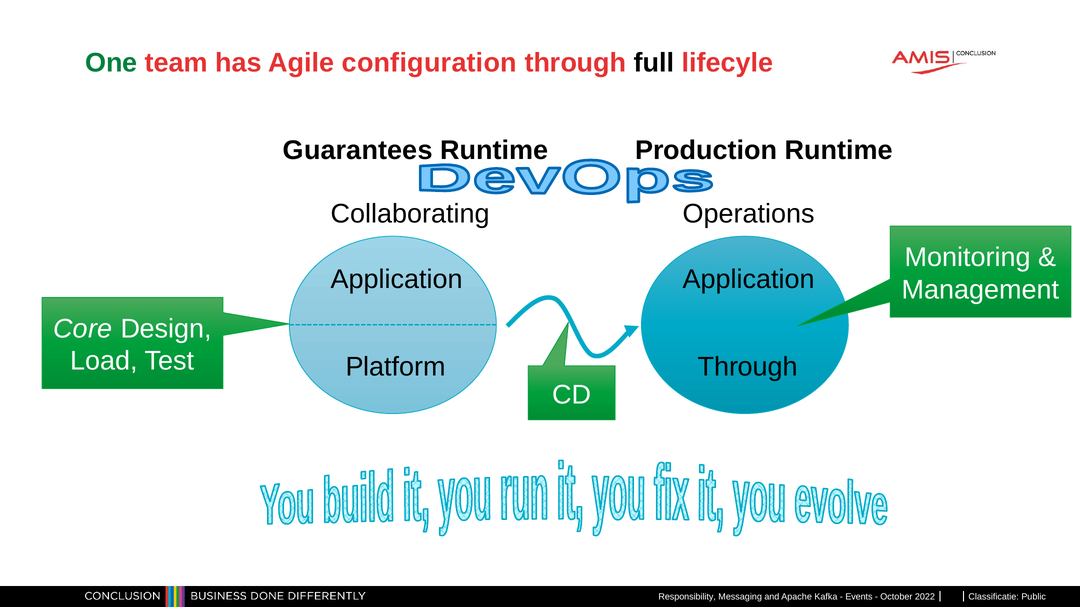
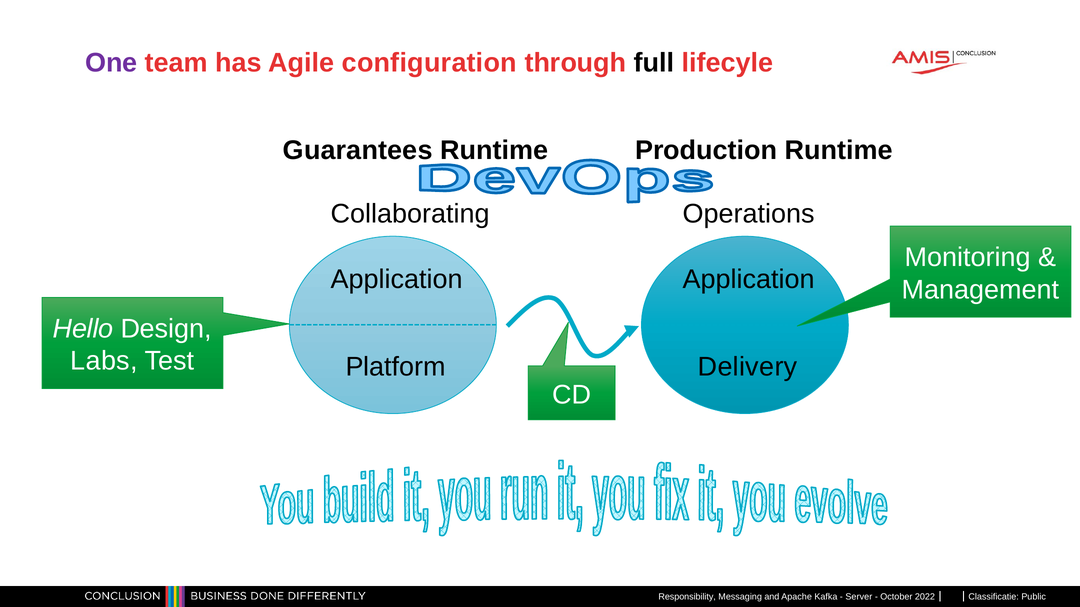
One colour: green -> purple (111, 63)
Core: Core -> Hello (83, 329)
Load: Load -> Labs (104, 361)
Through: Through -> Delivery (748, 367)
Events: Events -> Server (859, 597)
